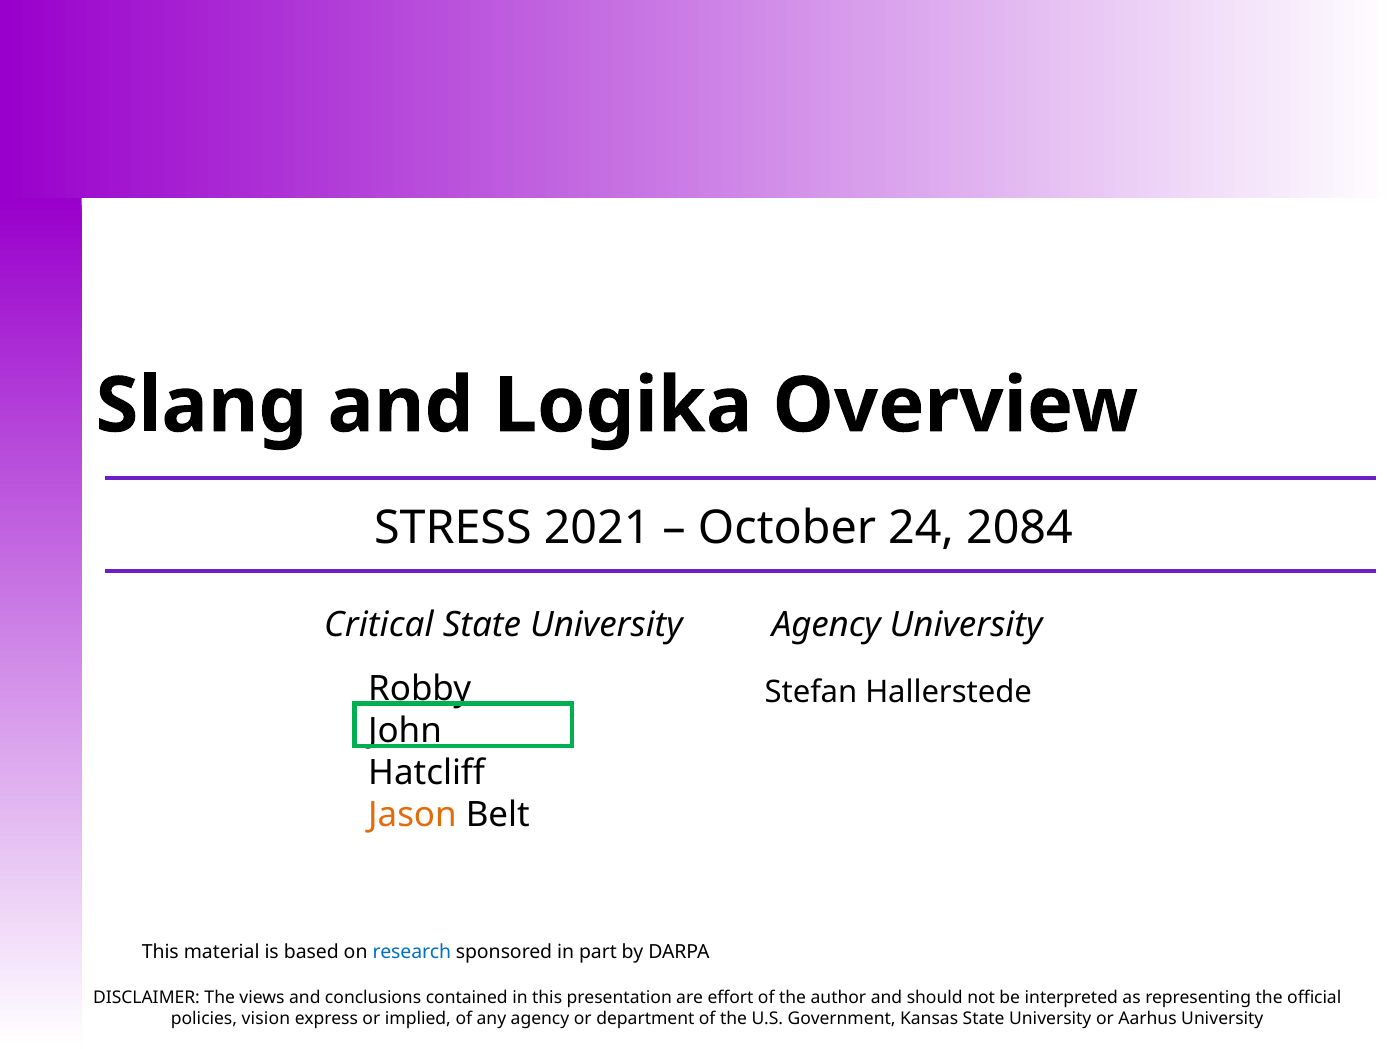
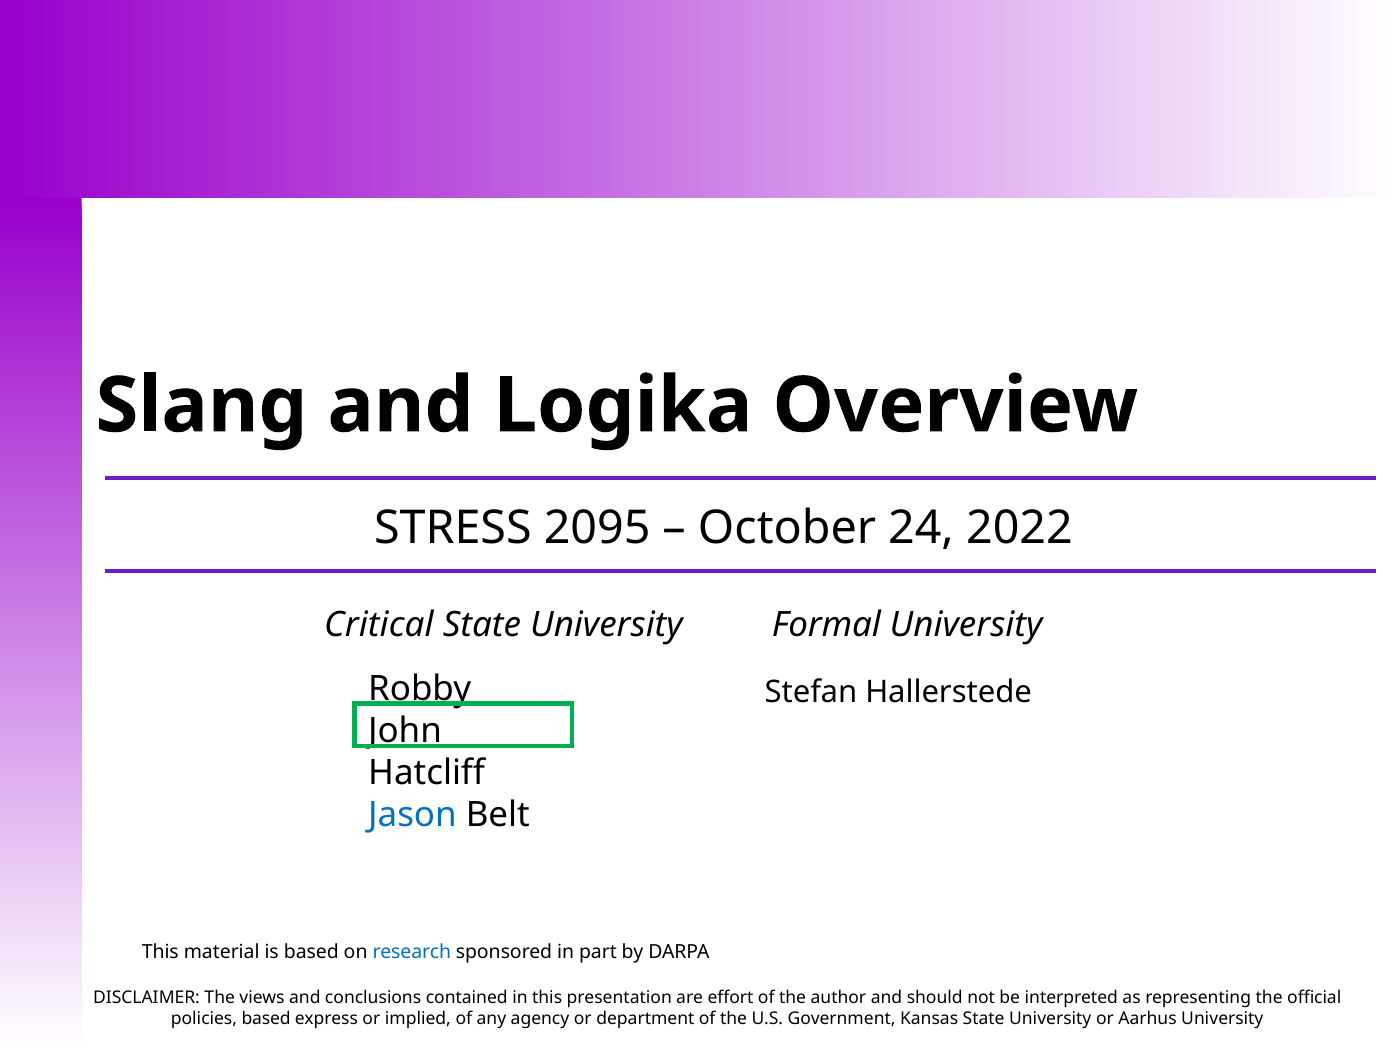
2021: 2021 -> 2095 (597, 528)
2084: 2084 -> 2022 (1019, 528)
University Agency: Agency -> Formal (826, 625)
Jason colour: orange -> blue (412, 815)
policies vision: vision -> based (266, 1019)
